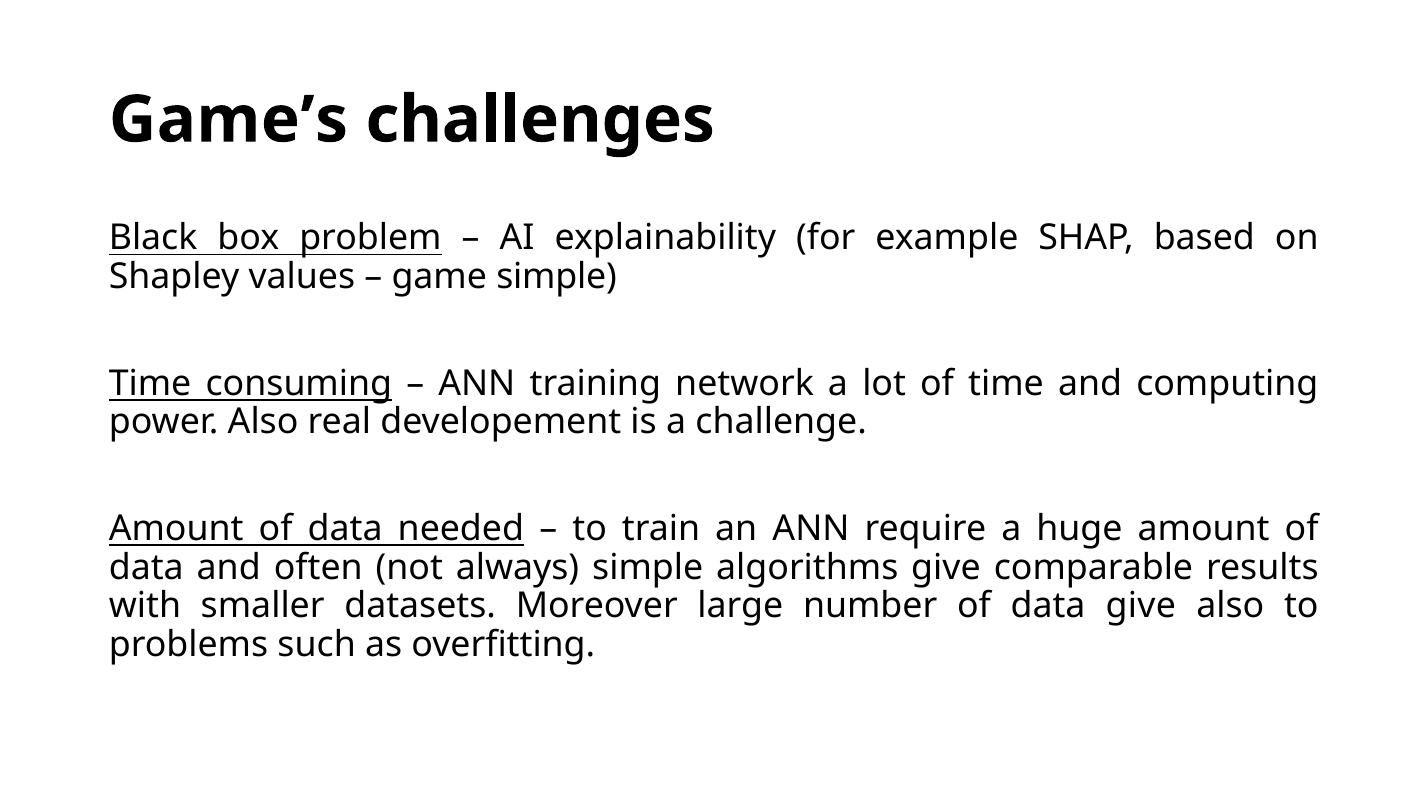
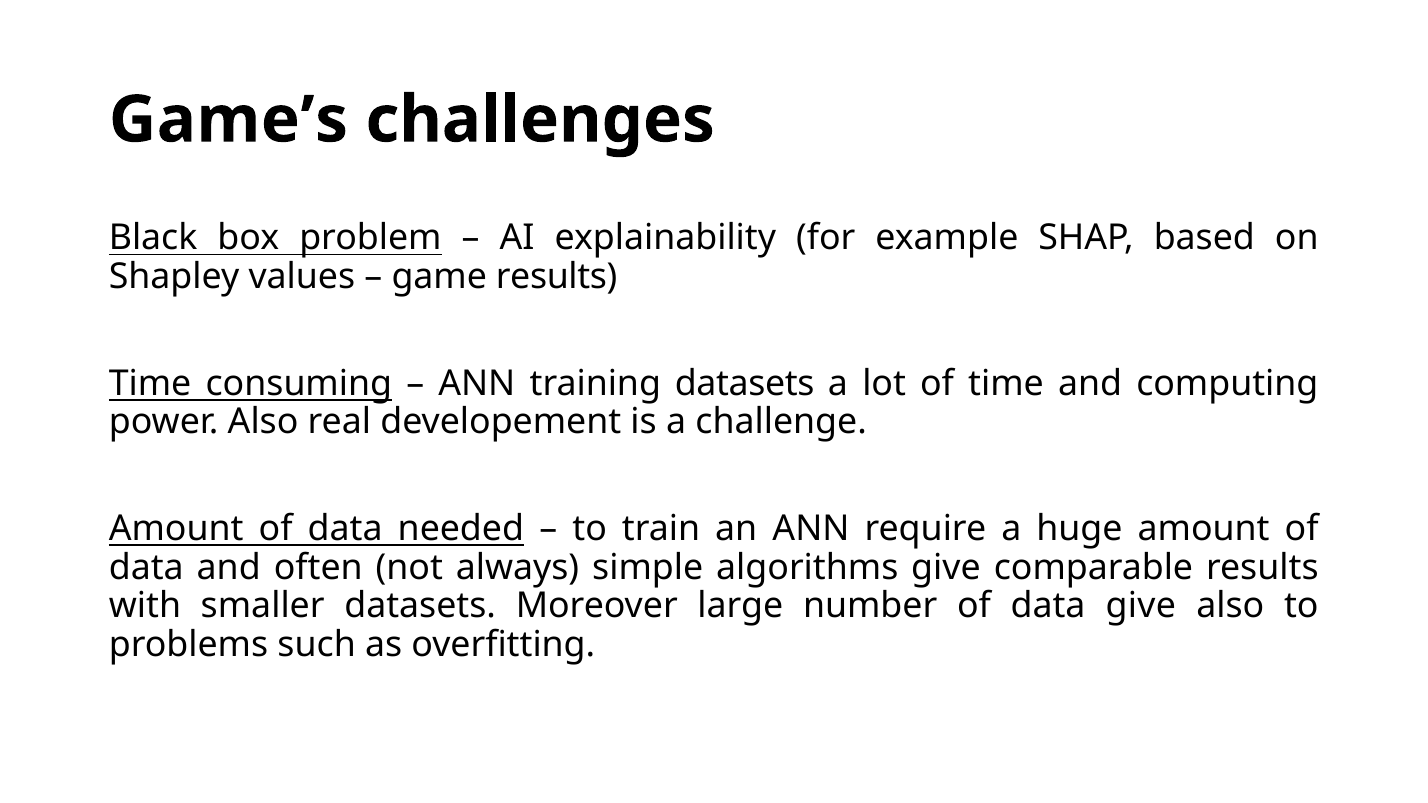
game simple: simple -> results (557, 277)
training network: network -> datasets (745, 384)
